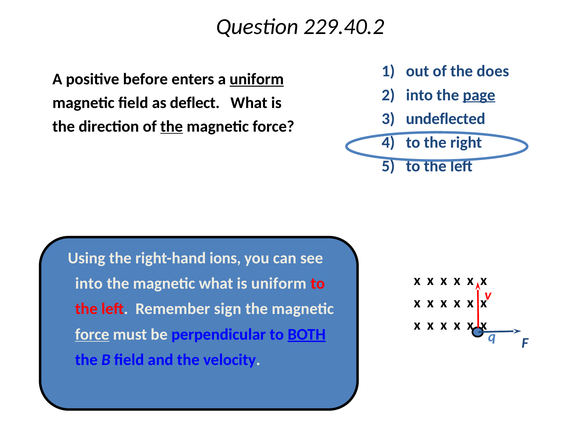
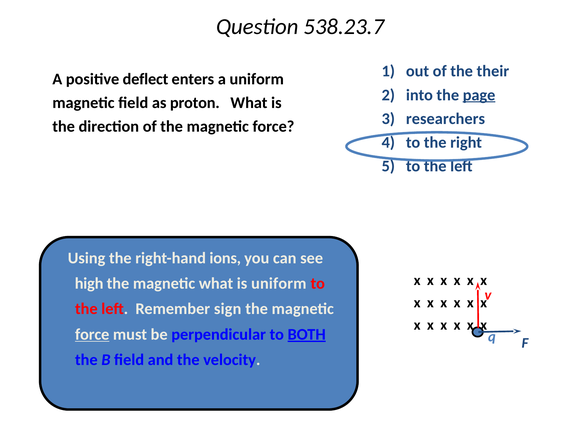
229.40.2: 229.40.2 -> 538.23.7 (344, 27)
does: does -> their (493, 71)
before: before -> deflect (145, 79)
uniform underline: present -> none (257, 79)
deflect: deflect -> proton (195, 103)
undeflected: undeflected -> researchers (445, 119)
the underline: present -> none (172, 126)
into: into -> high (89, 284)
